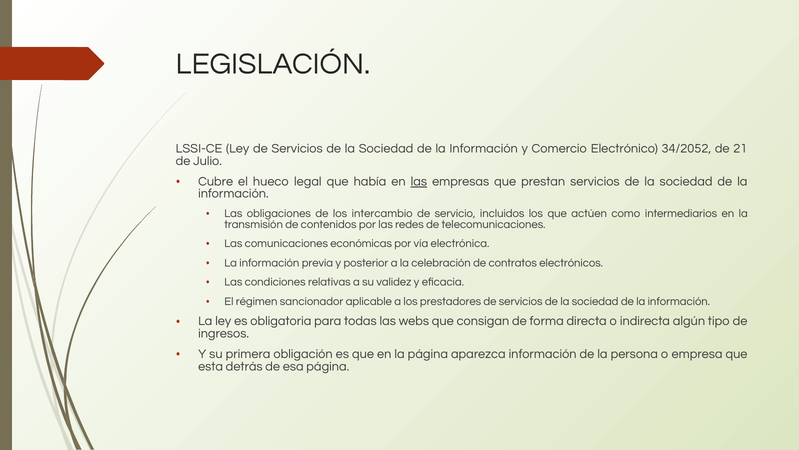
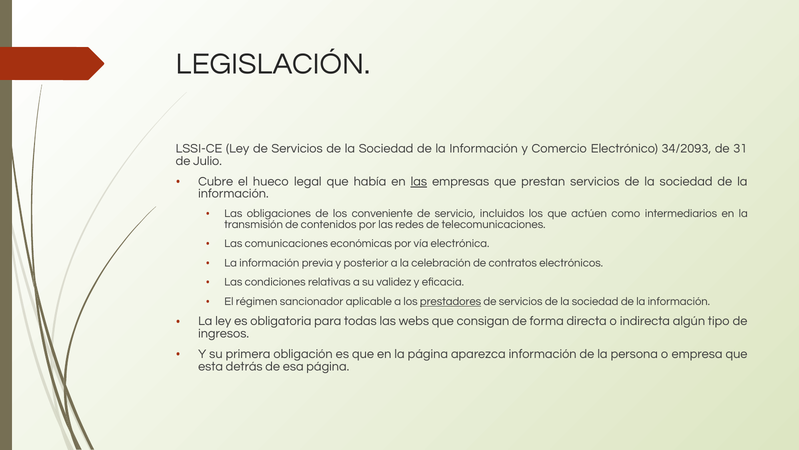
34/2052: 34/2052 -> 34/2093 (686, 148)
21: 21 -> 31 (740, 148)
intercambio: intercambio -> conveniente (382, 213)
prestadores underline: none -> present (451, 301)
